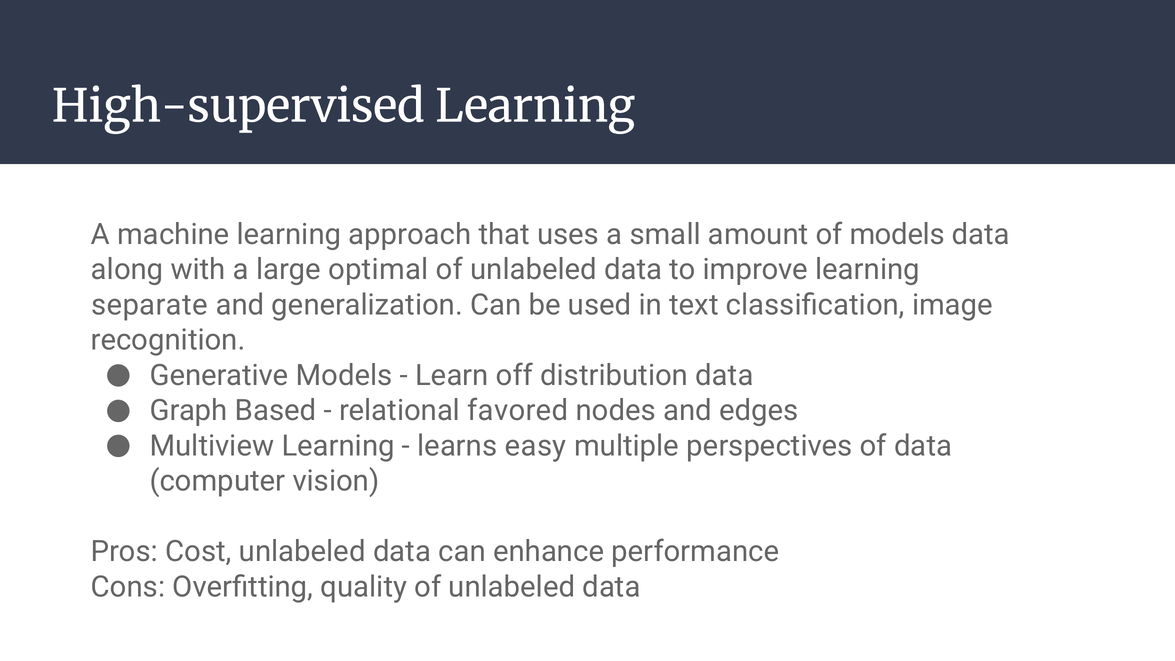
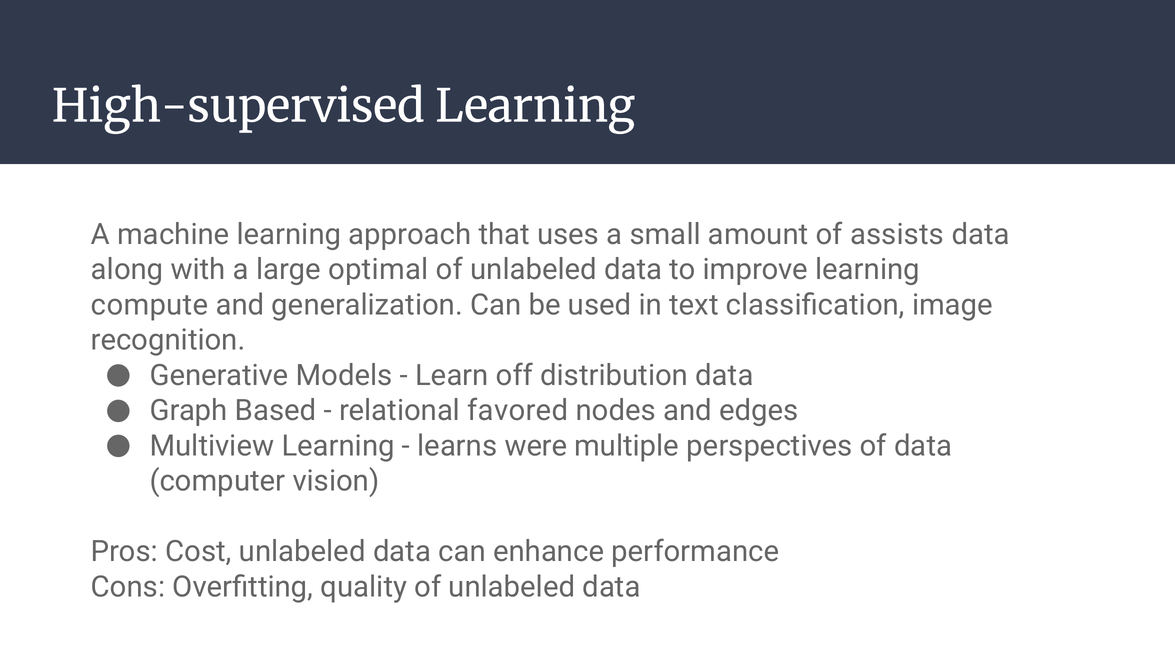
of models: models -> assists (897, 234)
separate: separate -> compute (150, 305)
easy: easy -> were (536, 446)
